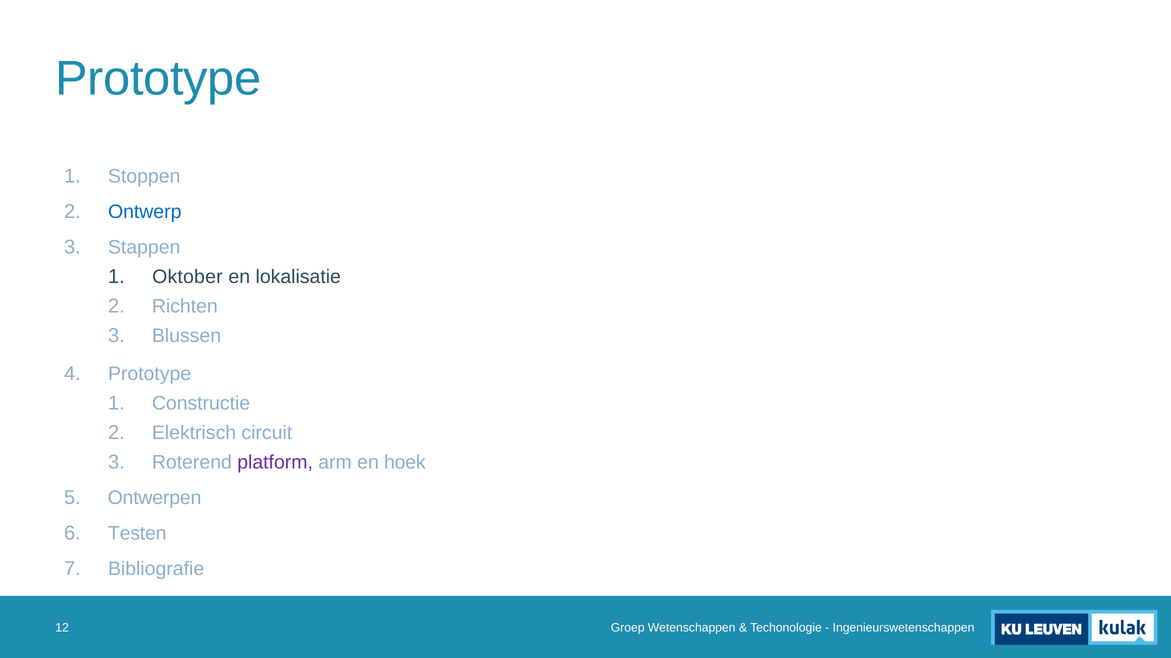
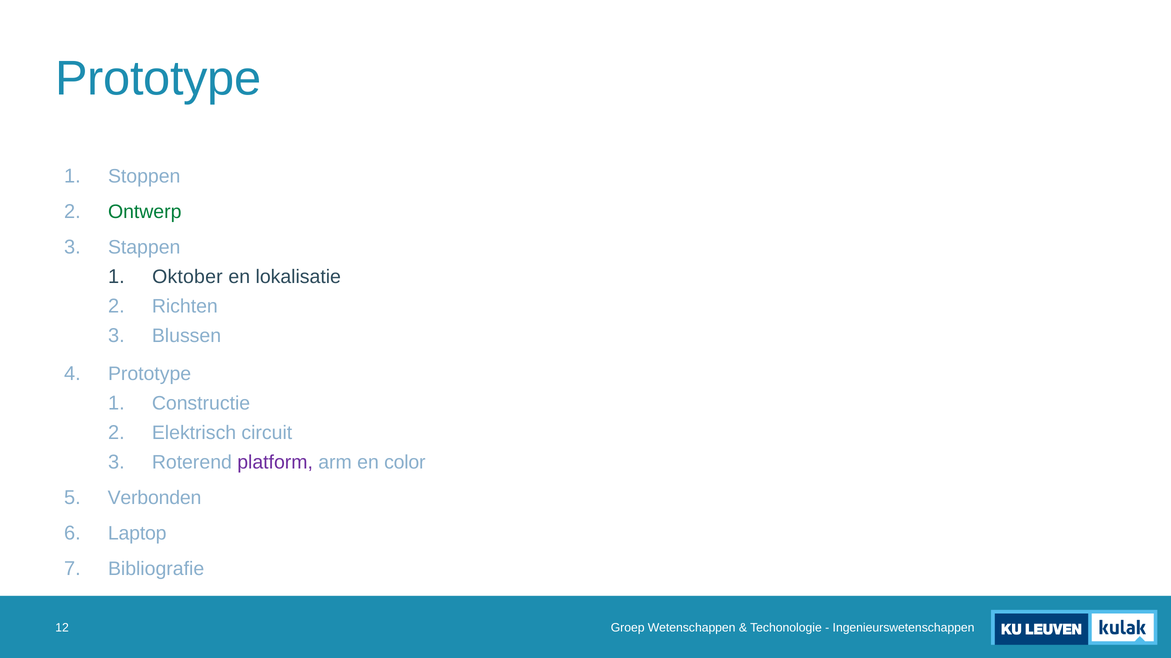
Ontwerp colour: blue -> green (145, 212)
hoek: hoek -> color (405, 463)
Ontwerpen: Ontwerpen -> Verbonden (155, 498)
Testen: Testen -> Laptop (137, 534)
